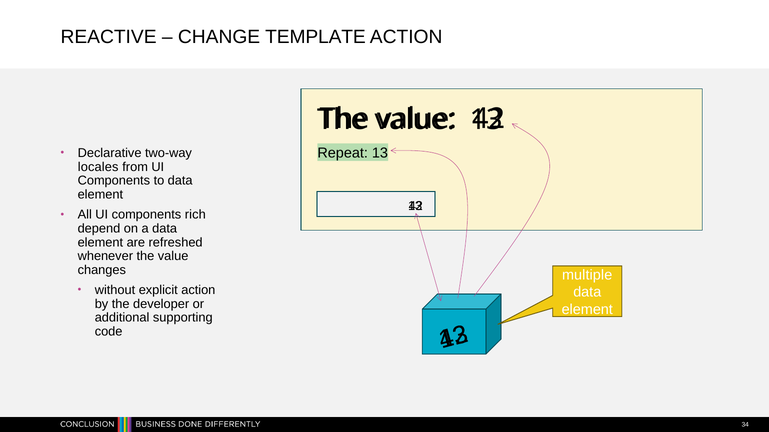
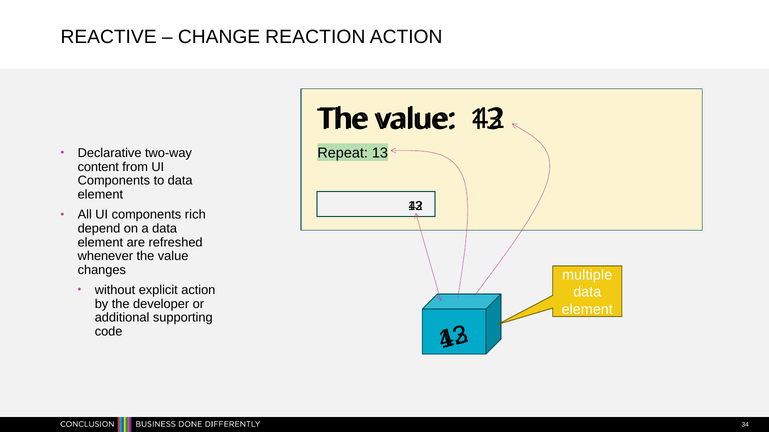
TEMPLATE: TEMPLATE -> REACTION (315, 37)
locales: locales -> content (98, 167)
